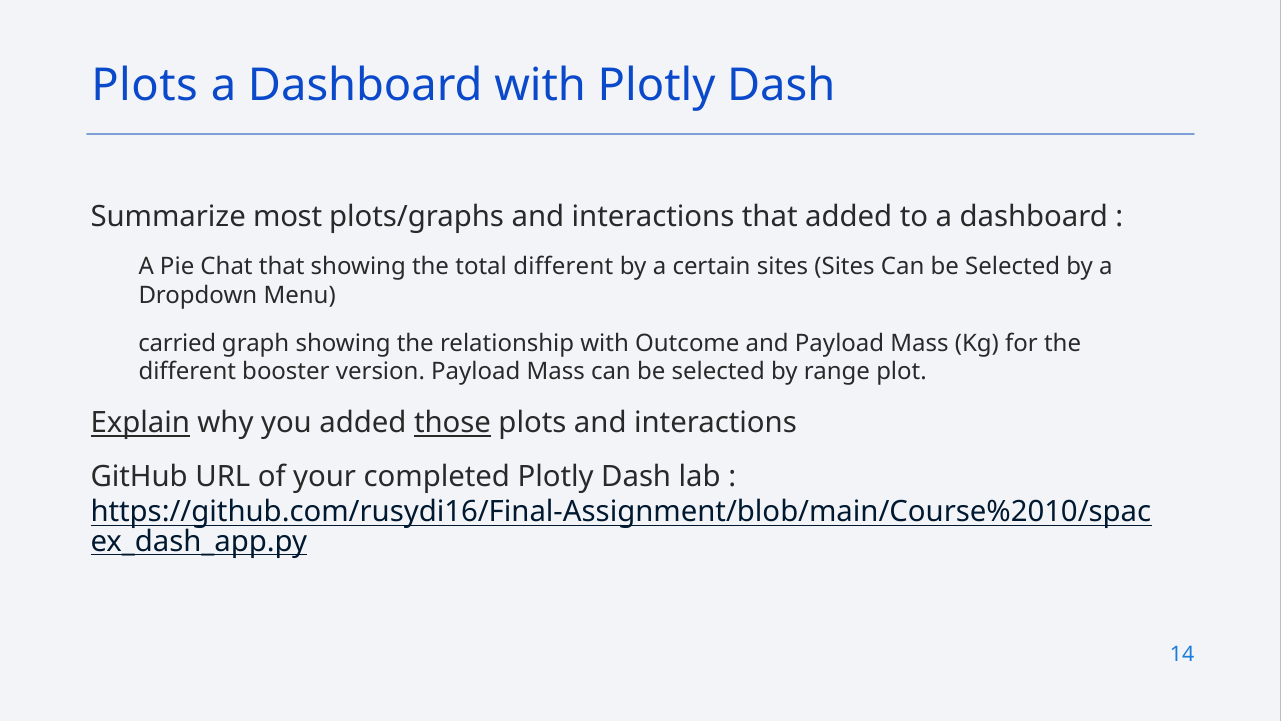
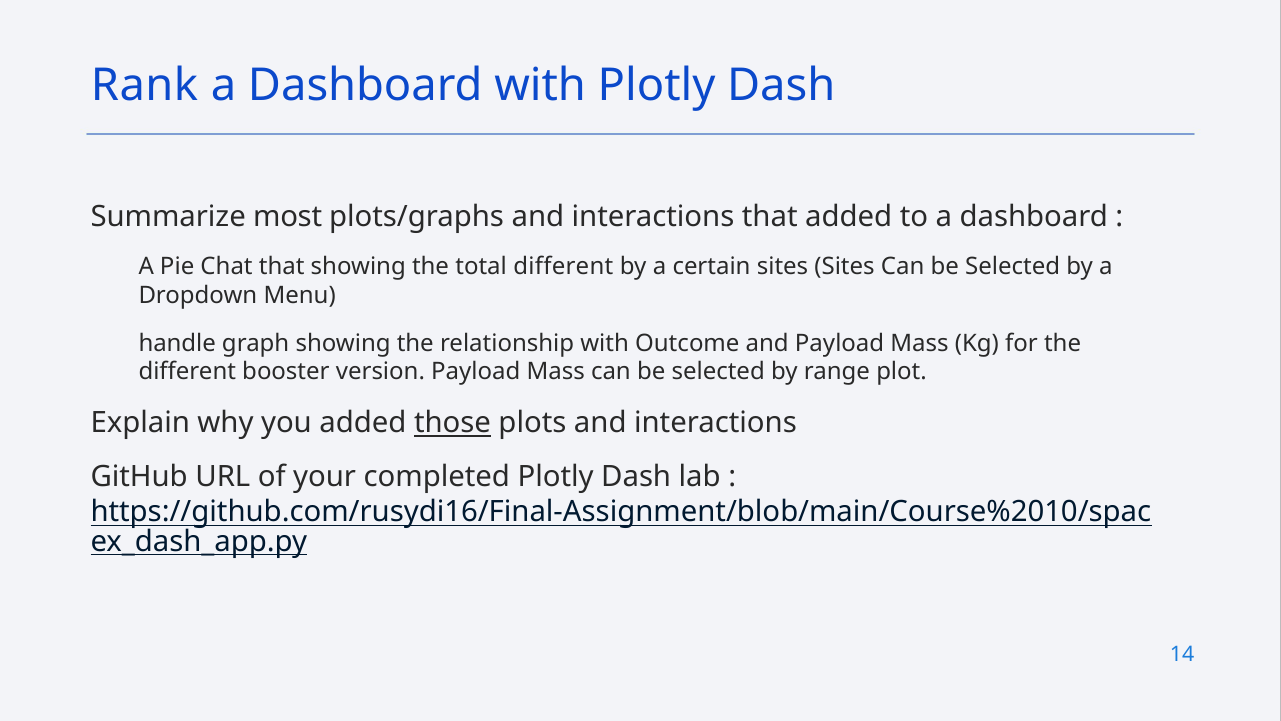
Plots: Plots -> Rank (145, 86)
carried: carried -> handle (177, 343)
Explain underline: present -> none (140, 423)
